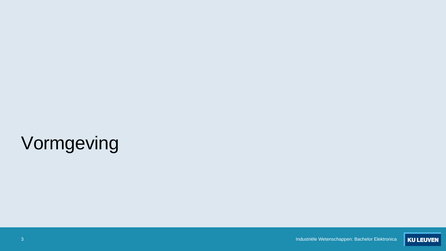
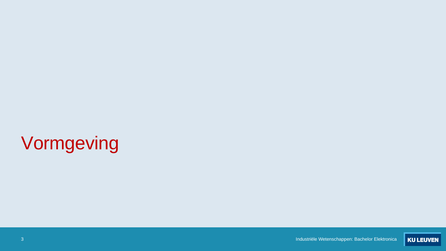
Vormgeving colour: black -> red (70, 143)
